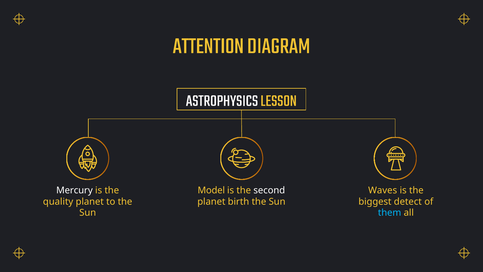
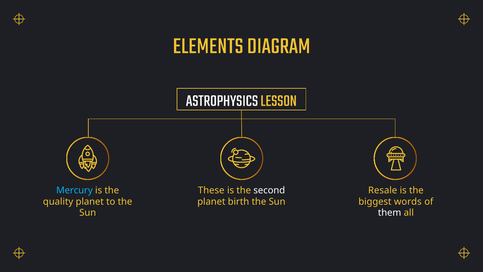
ATTENTION: ATTENTION -> ELEMENTS (208, 45)
Mercury colour: white -> light blue (74, 190)
Model: Model -> These (211, 190)
Waves: Waves -> Resale (383, 190)
detect: detect -> words (408, 201)
them colour: light blue -> white (390, 213)
